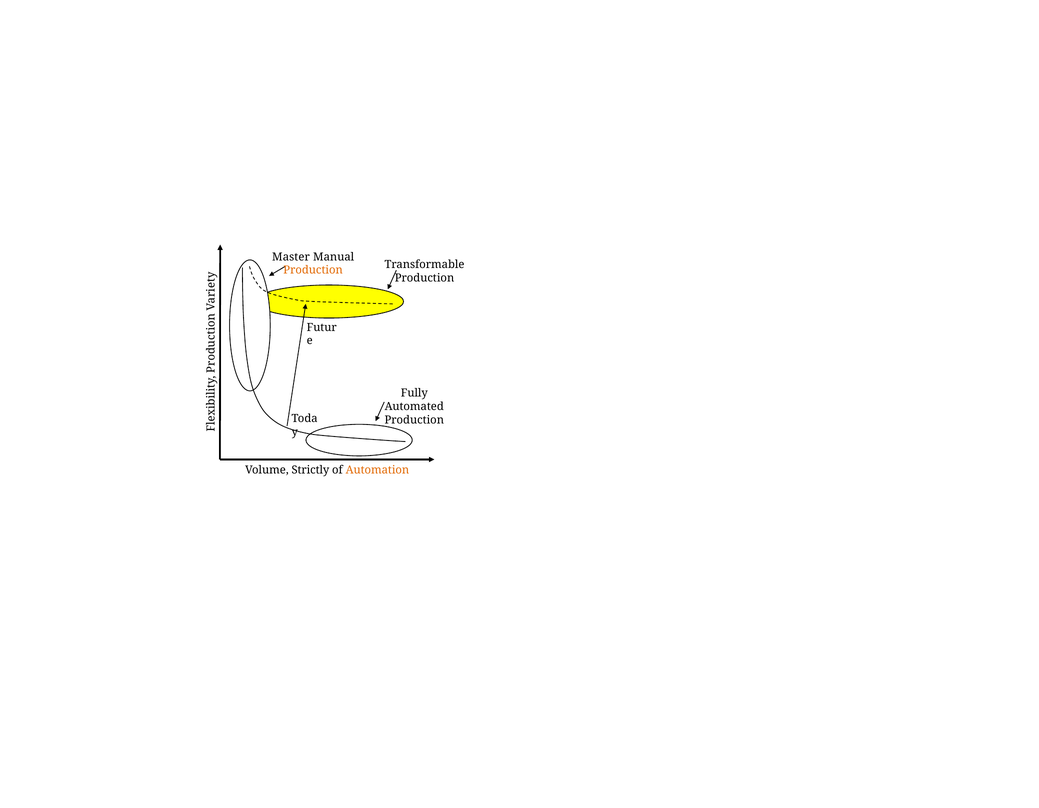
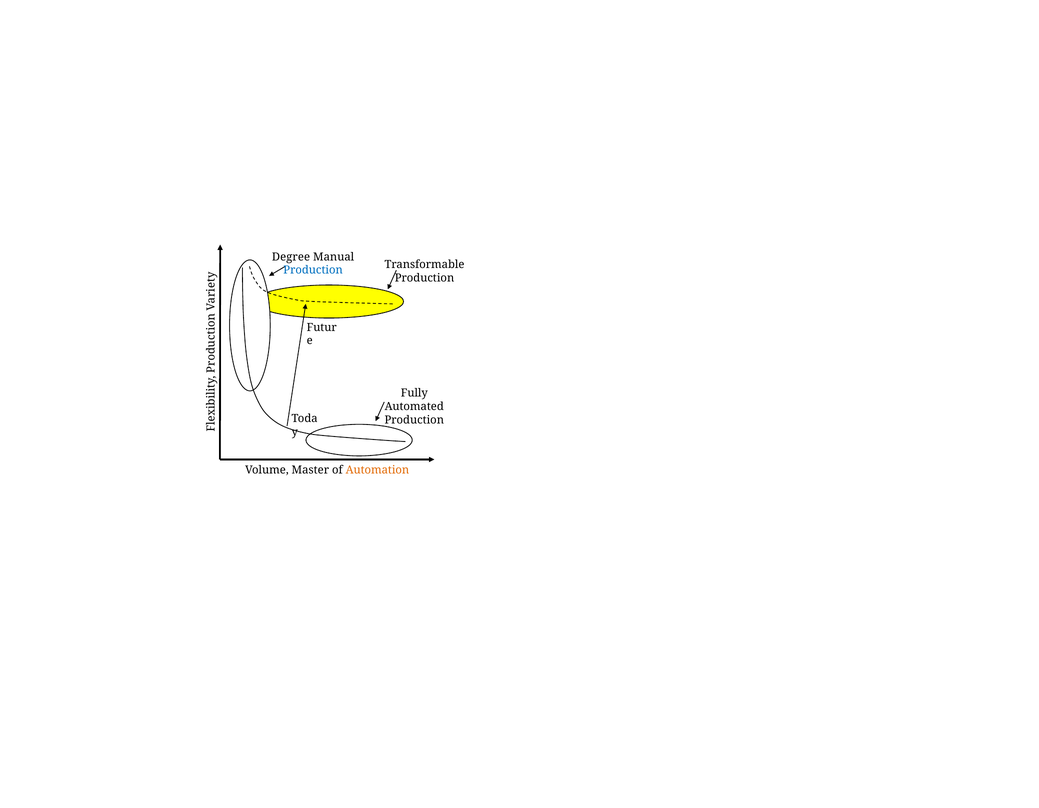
Master: Master -> Degree (291, 257)
Production colour: orange -> blue (313, 270)
Strictly: Strictly -> Master (310, 470)
